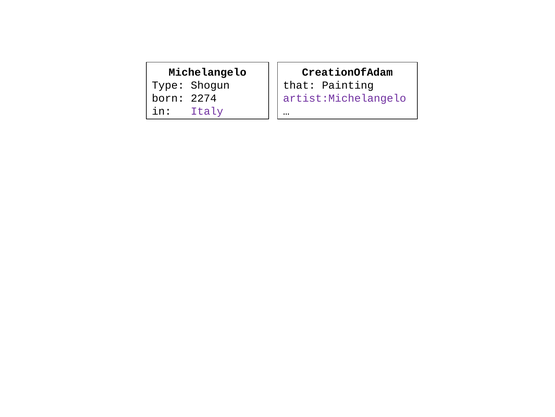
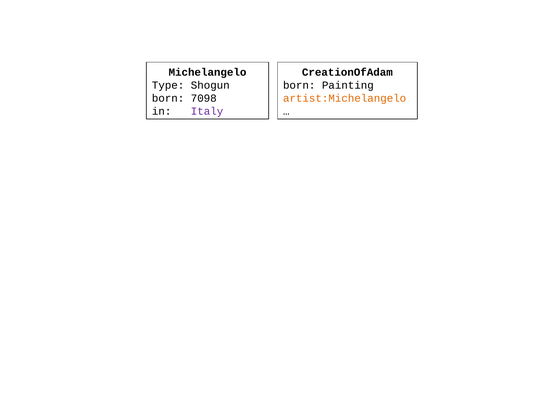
that: that -> born (299, 85)
2274: 2274 -> 7098 (204, 98)
artist:Michelangelo colour: purple -> orange (345, 98)
